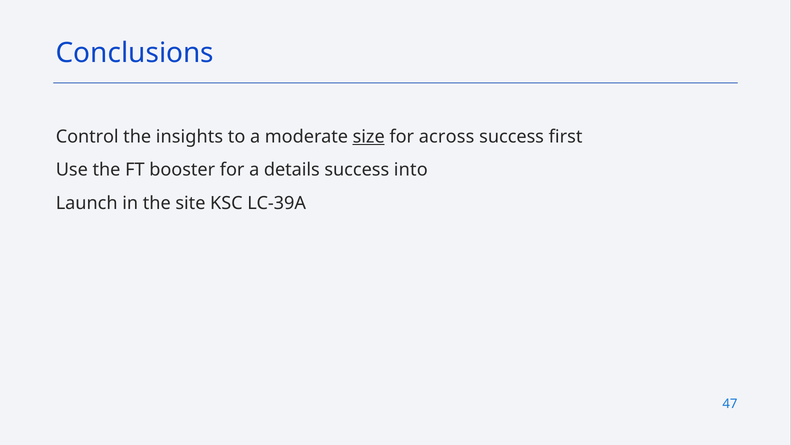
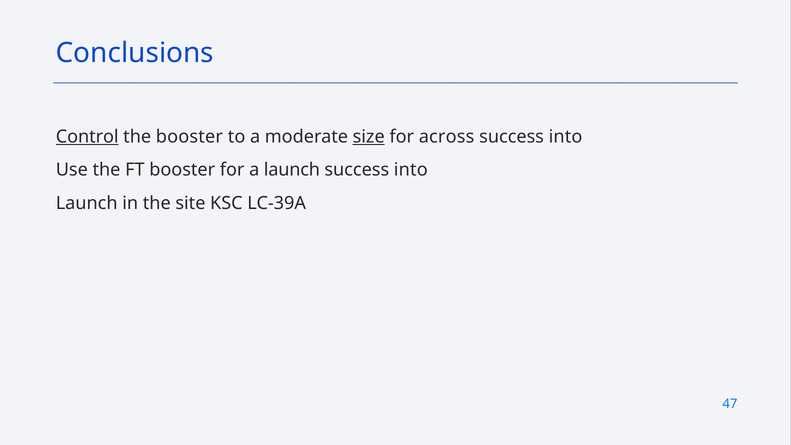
Control underline: none -> present (87, 137)
the insights: insights -> booster (189, 137)
first: first -> into (566, 137)
a details: details -> launch (292, 170)
